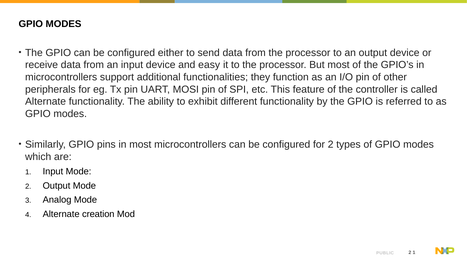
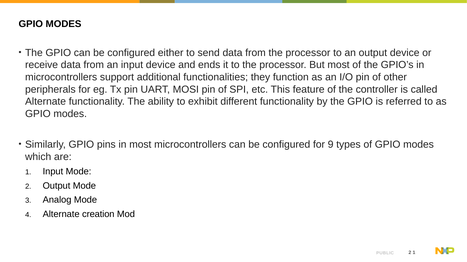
easy: easy -> ends (209, 65)
for 2: 2 -> 9 (331, 145)
